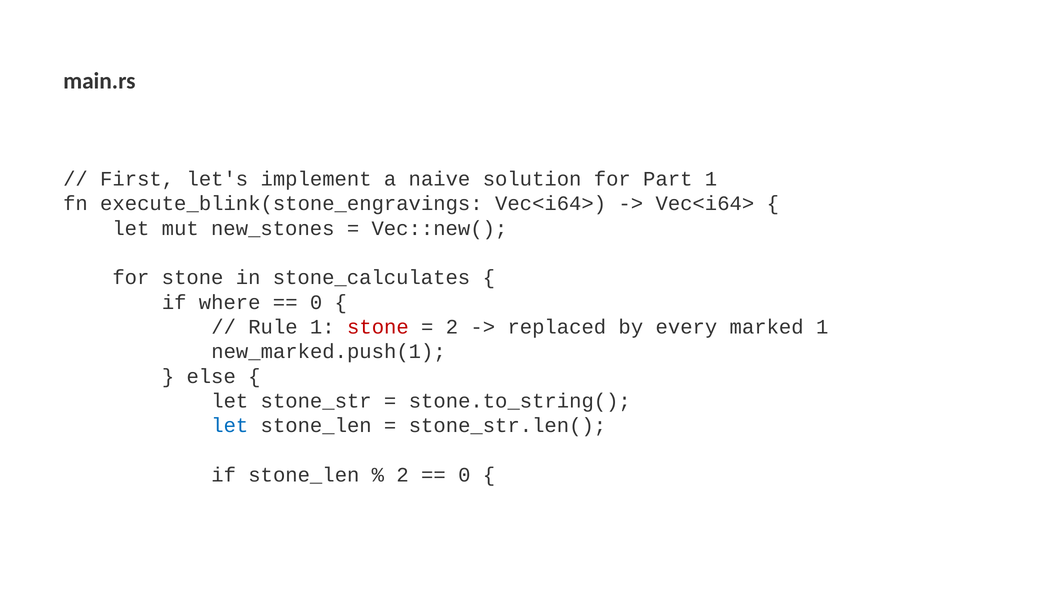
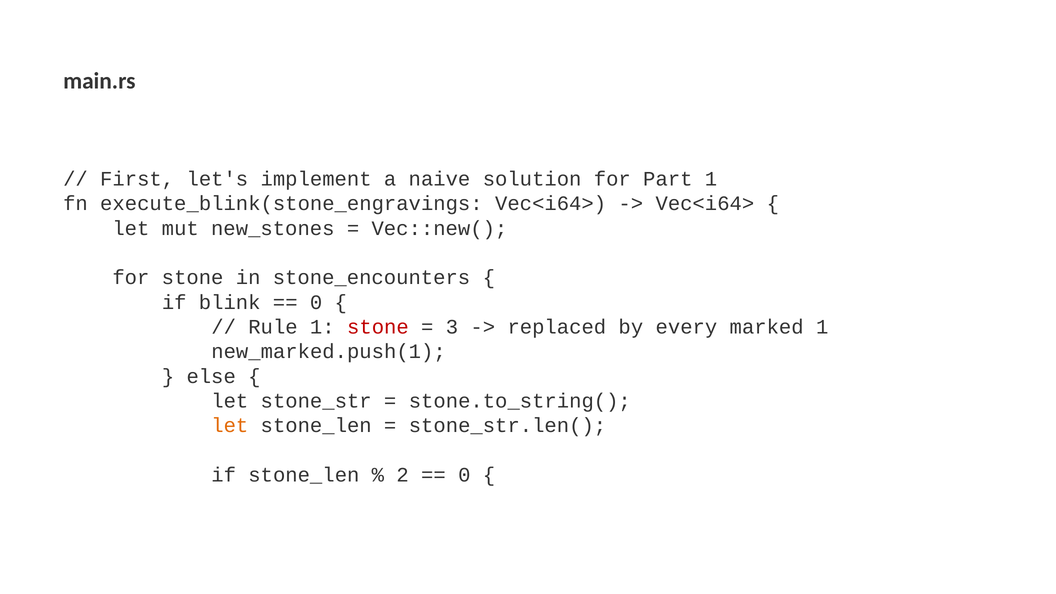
stone_calculates: stone_calculates -> stone_encounters (371, 278)
where: where -> blink (230, 302)
2: 2 -> 3 (452, 327)
let colour: blue -> orange (230, 426)
